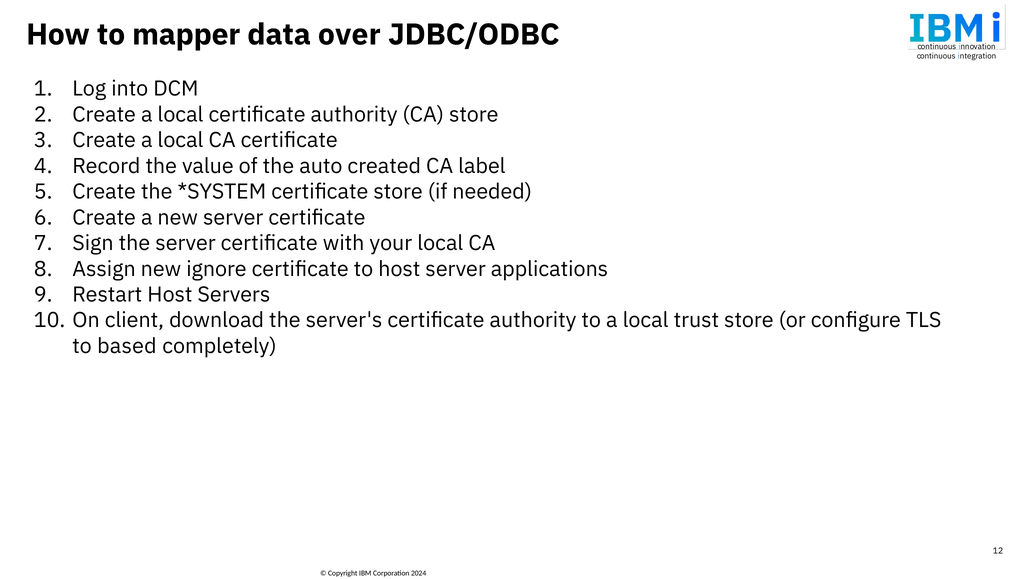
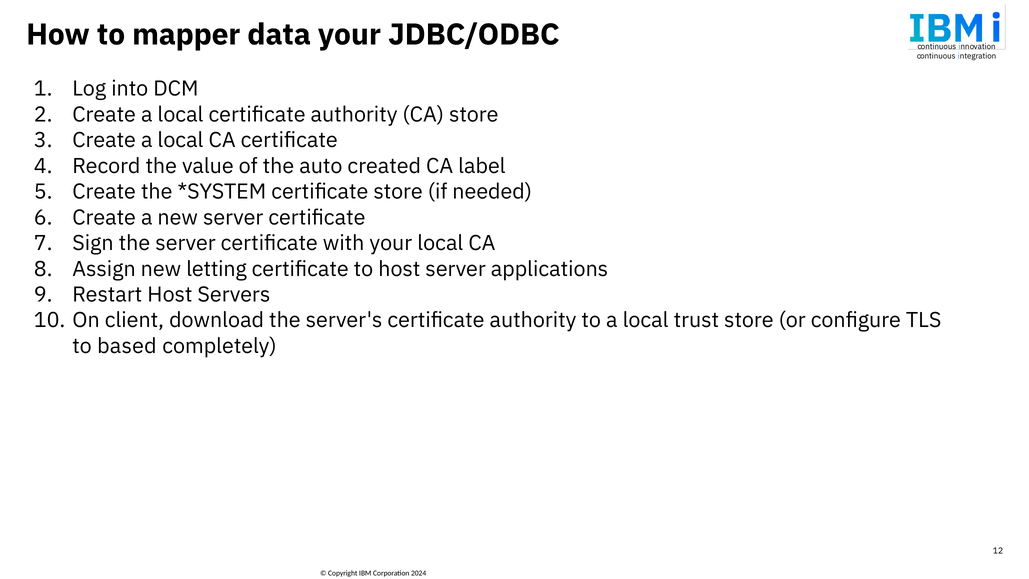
data over: over -> your (349, 35)
ignore: ignore -> letting (217, 269)
